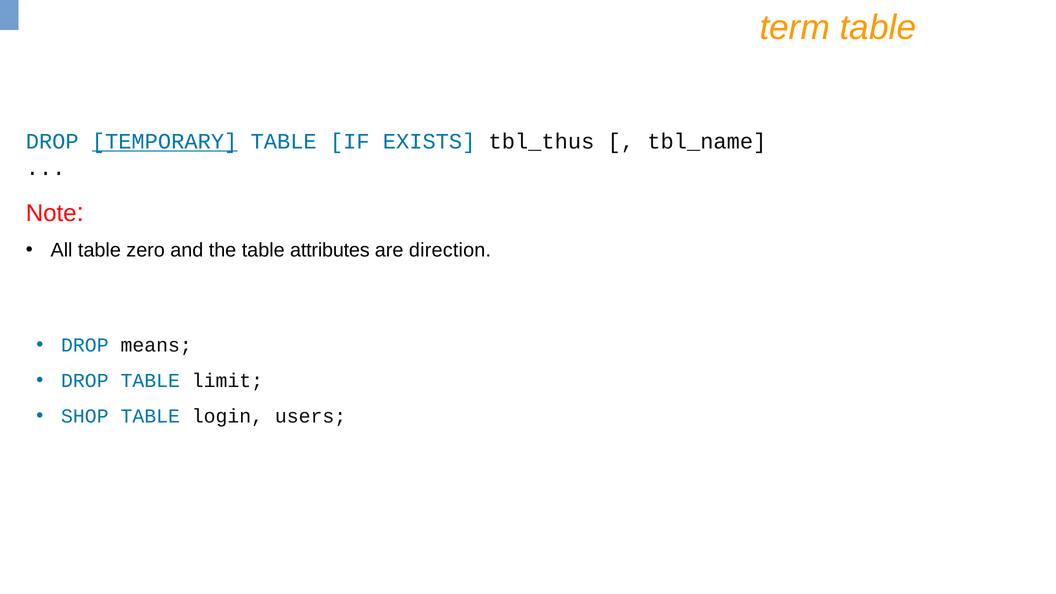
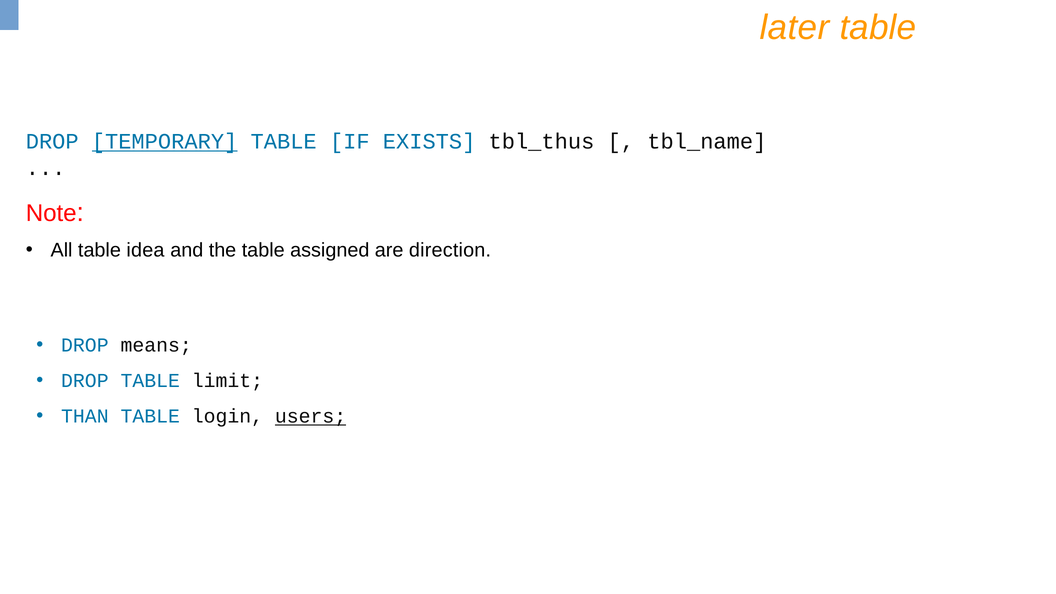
term: term -> later (795, 27)
zero: zero -> idea (145, 250)
attributes: attributes -> assigned (330, 250)
SHOP: SHOP -> THAN (85, 416)
users underline: none -> present (311, 416)
